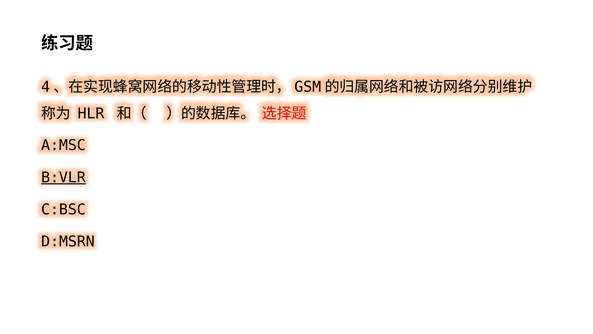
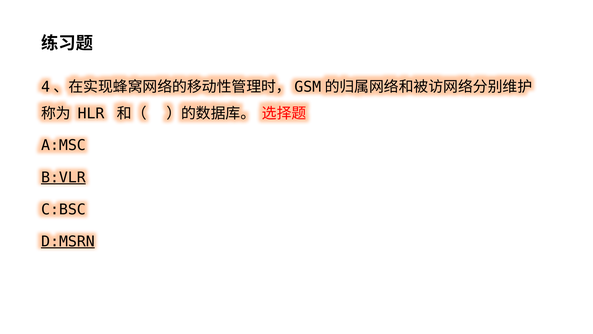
D:MSRN underline: none -> present (68, 241)
